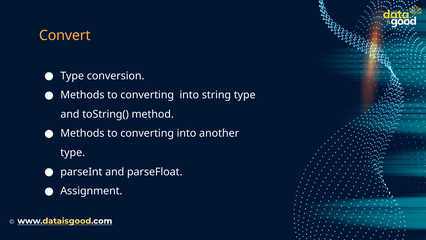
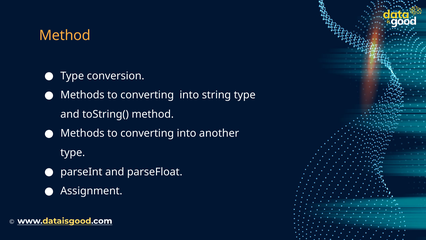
Convert: Convert -> Method (65, 35)
